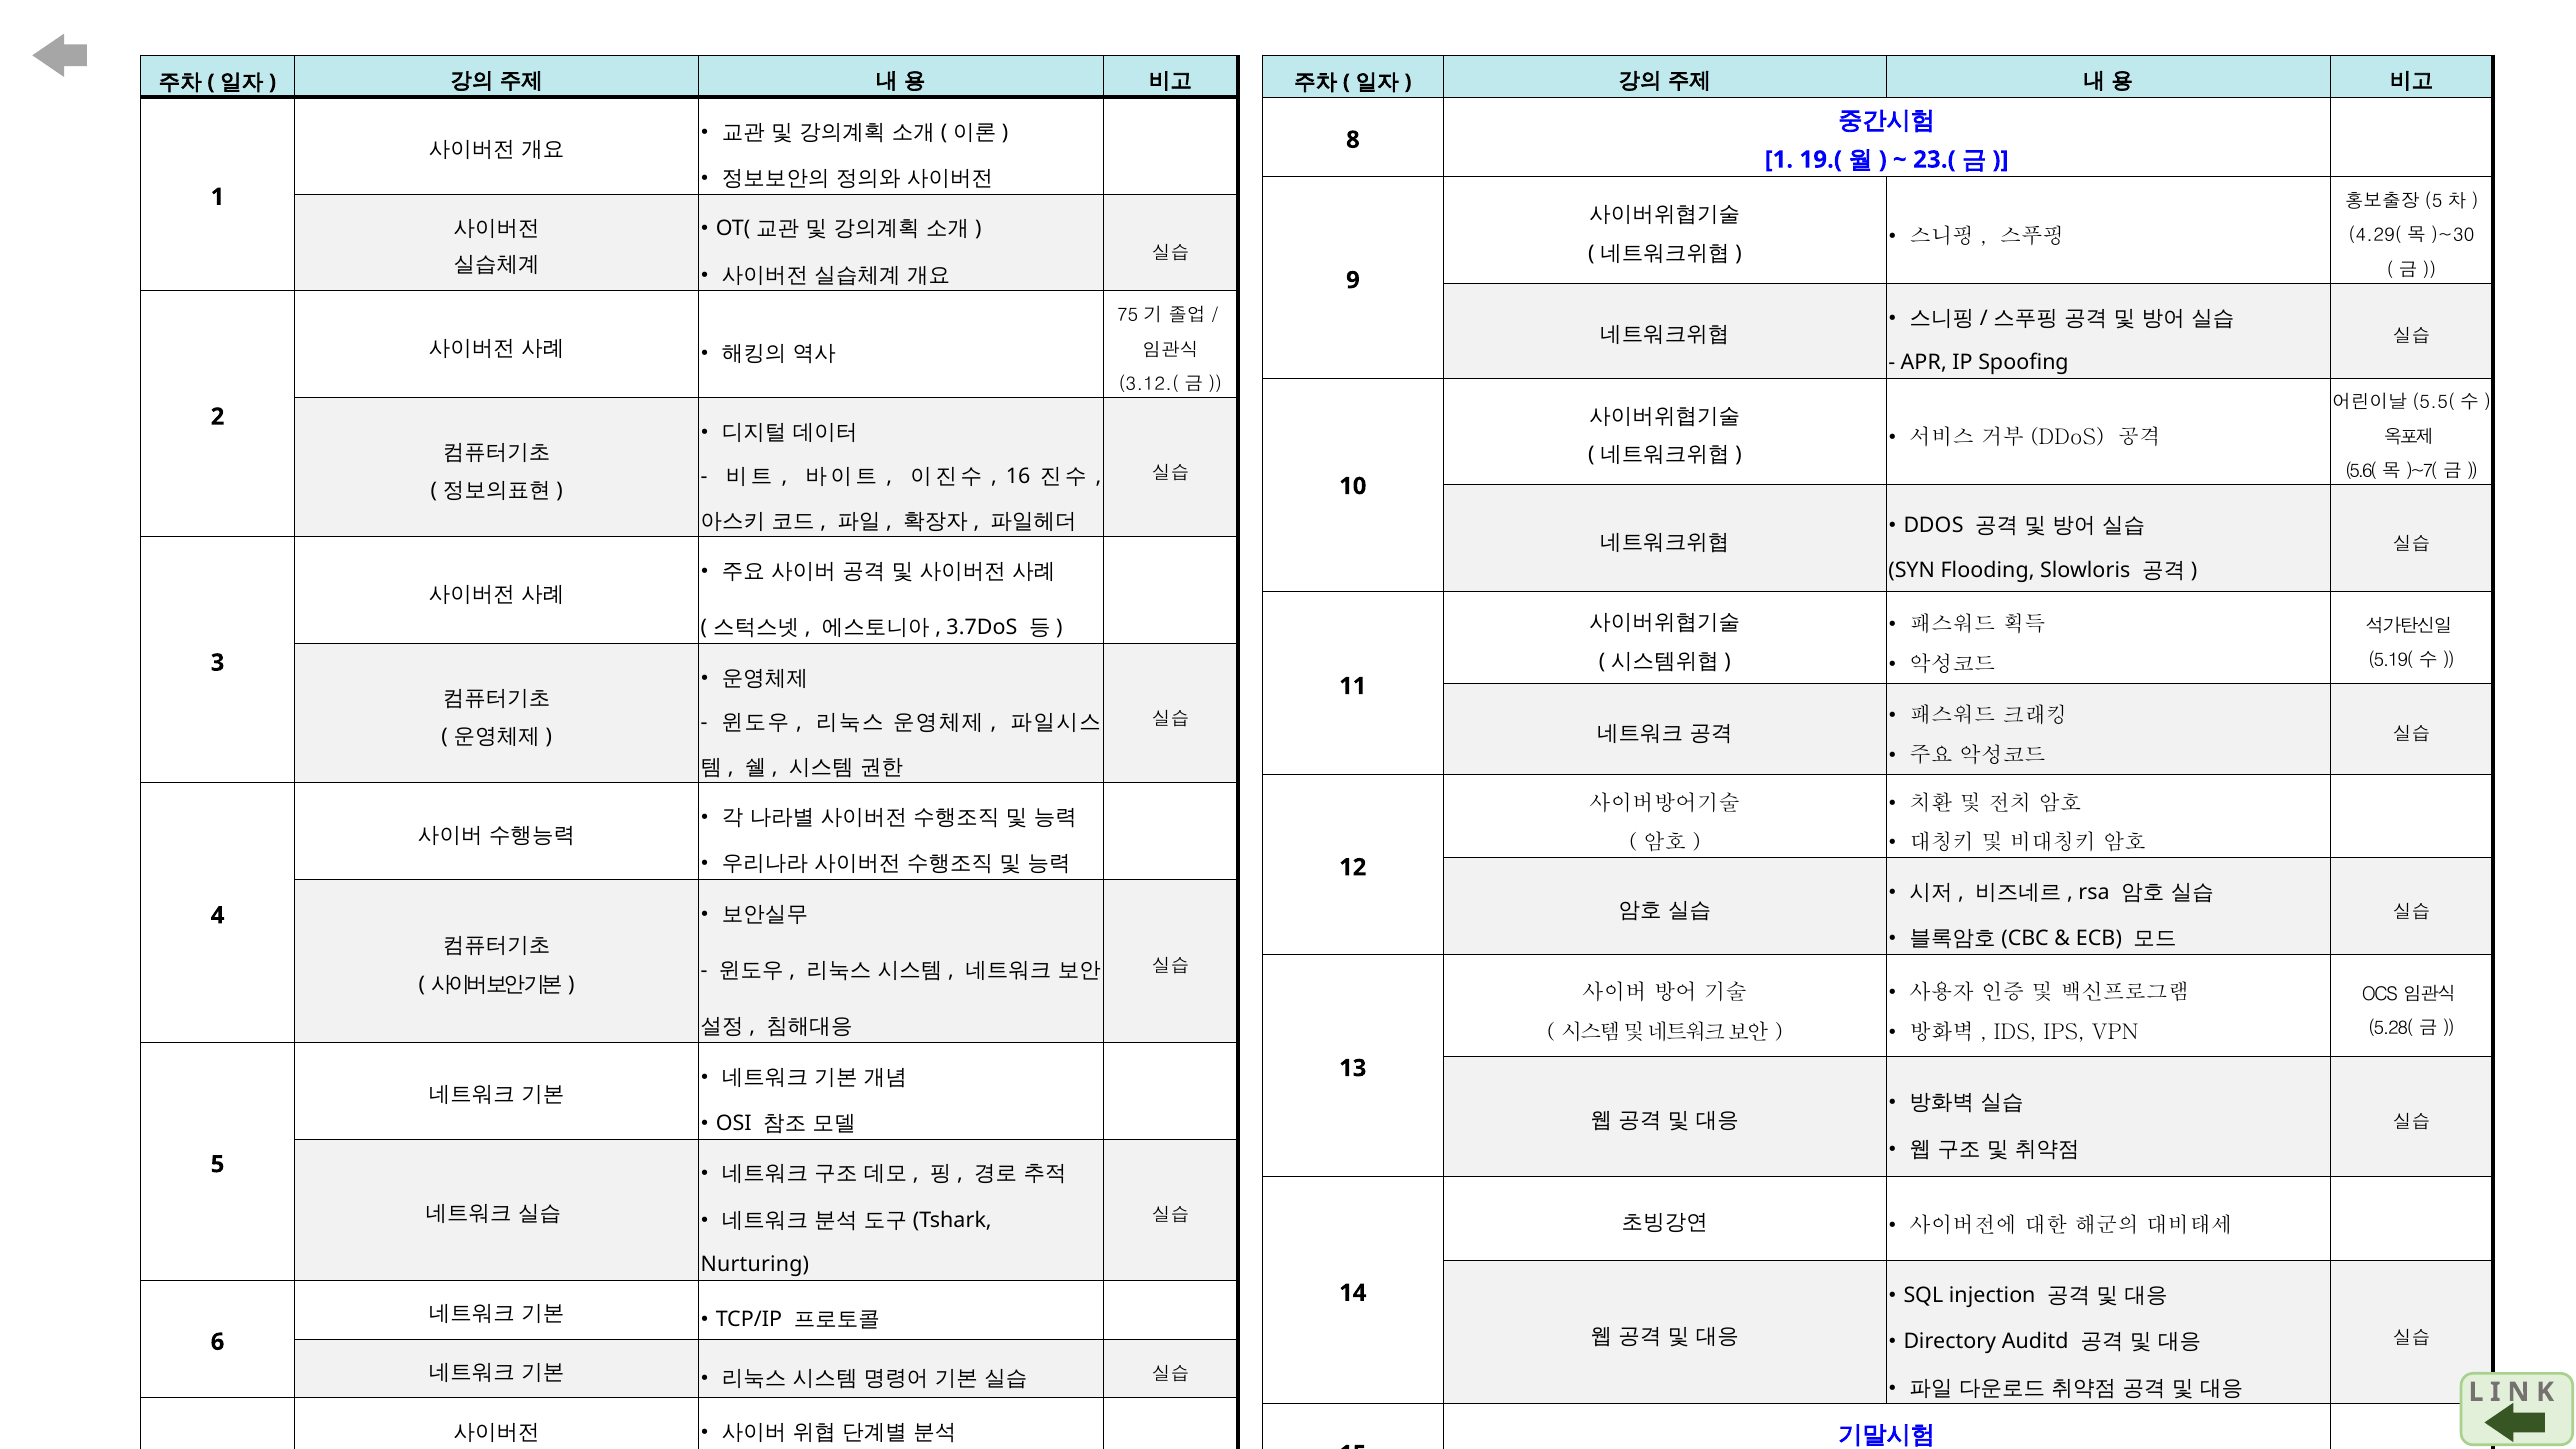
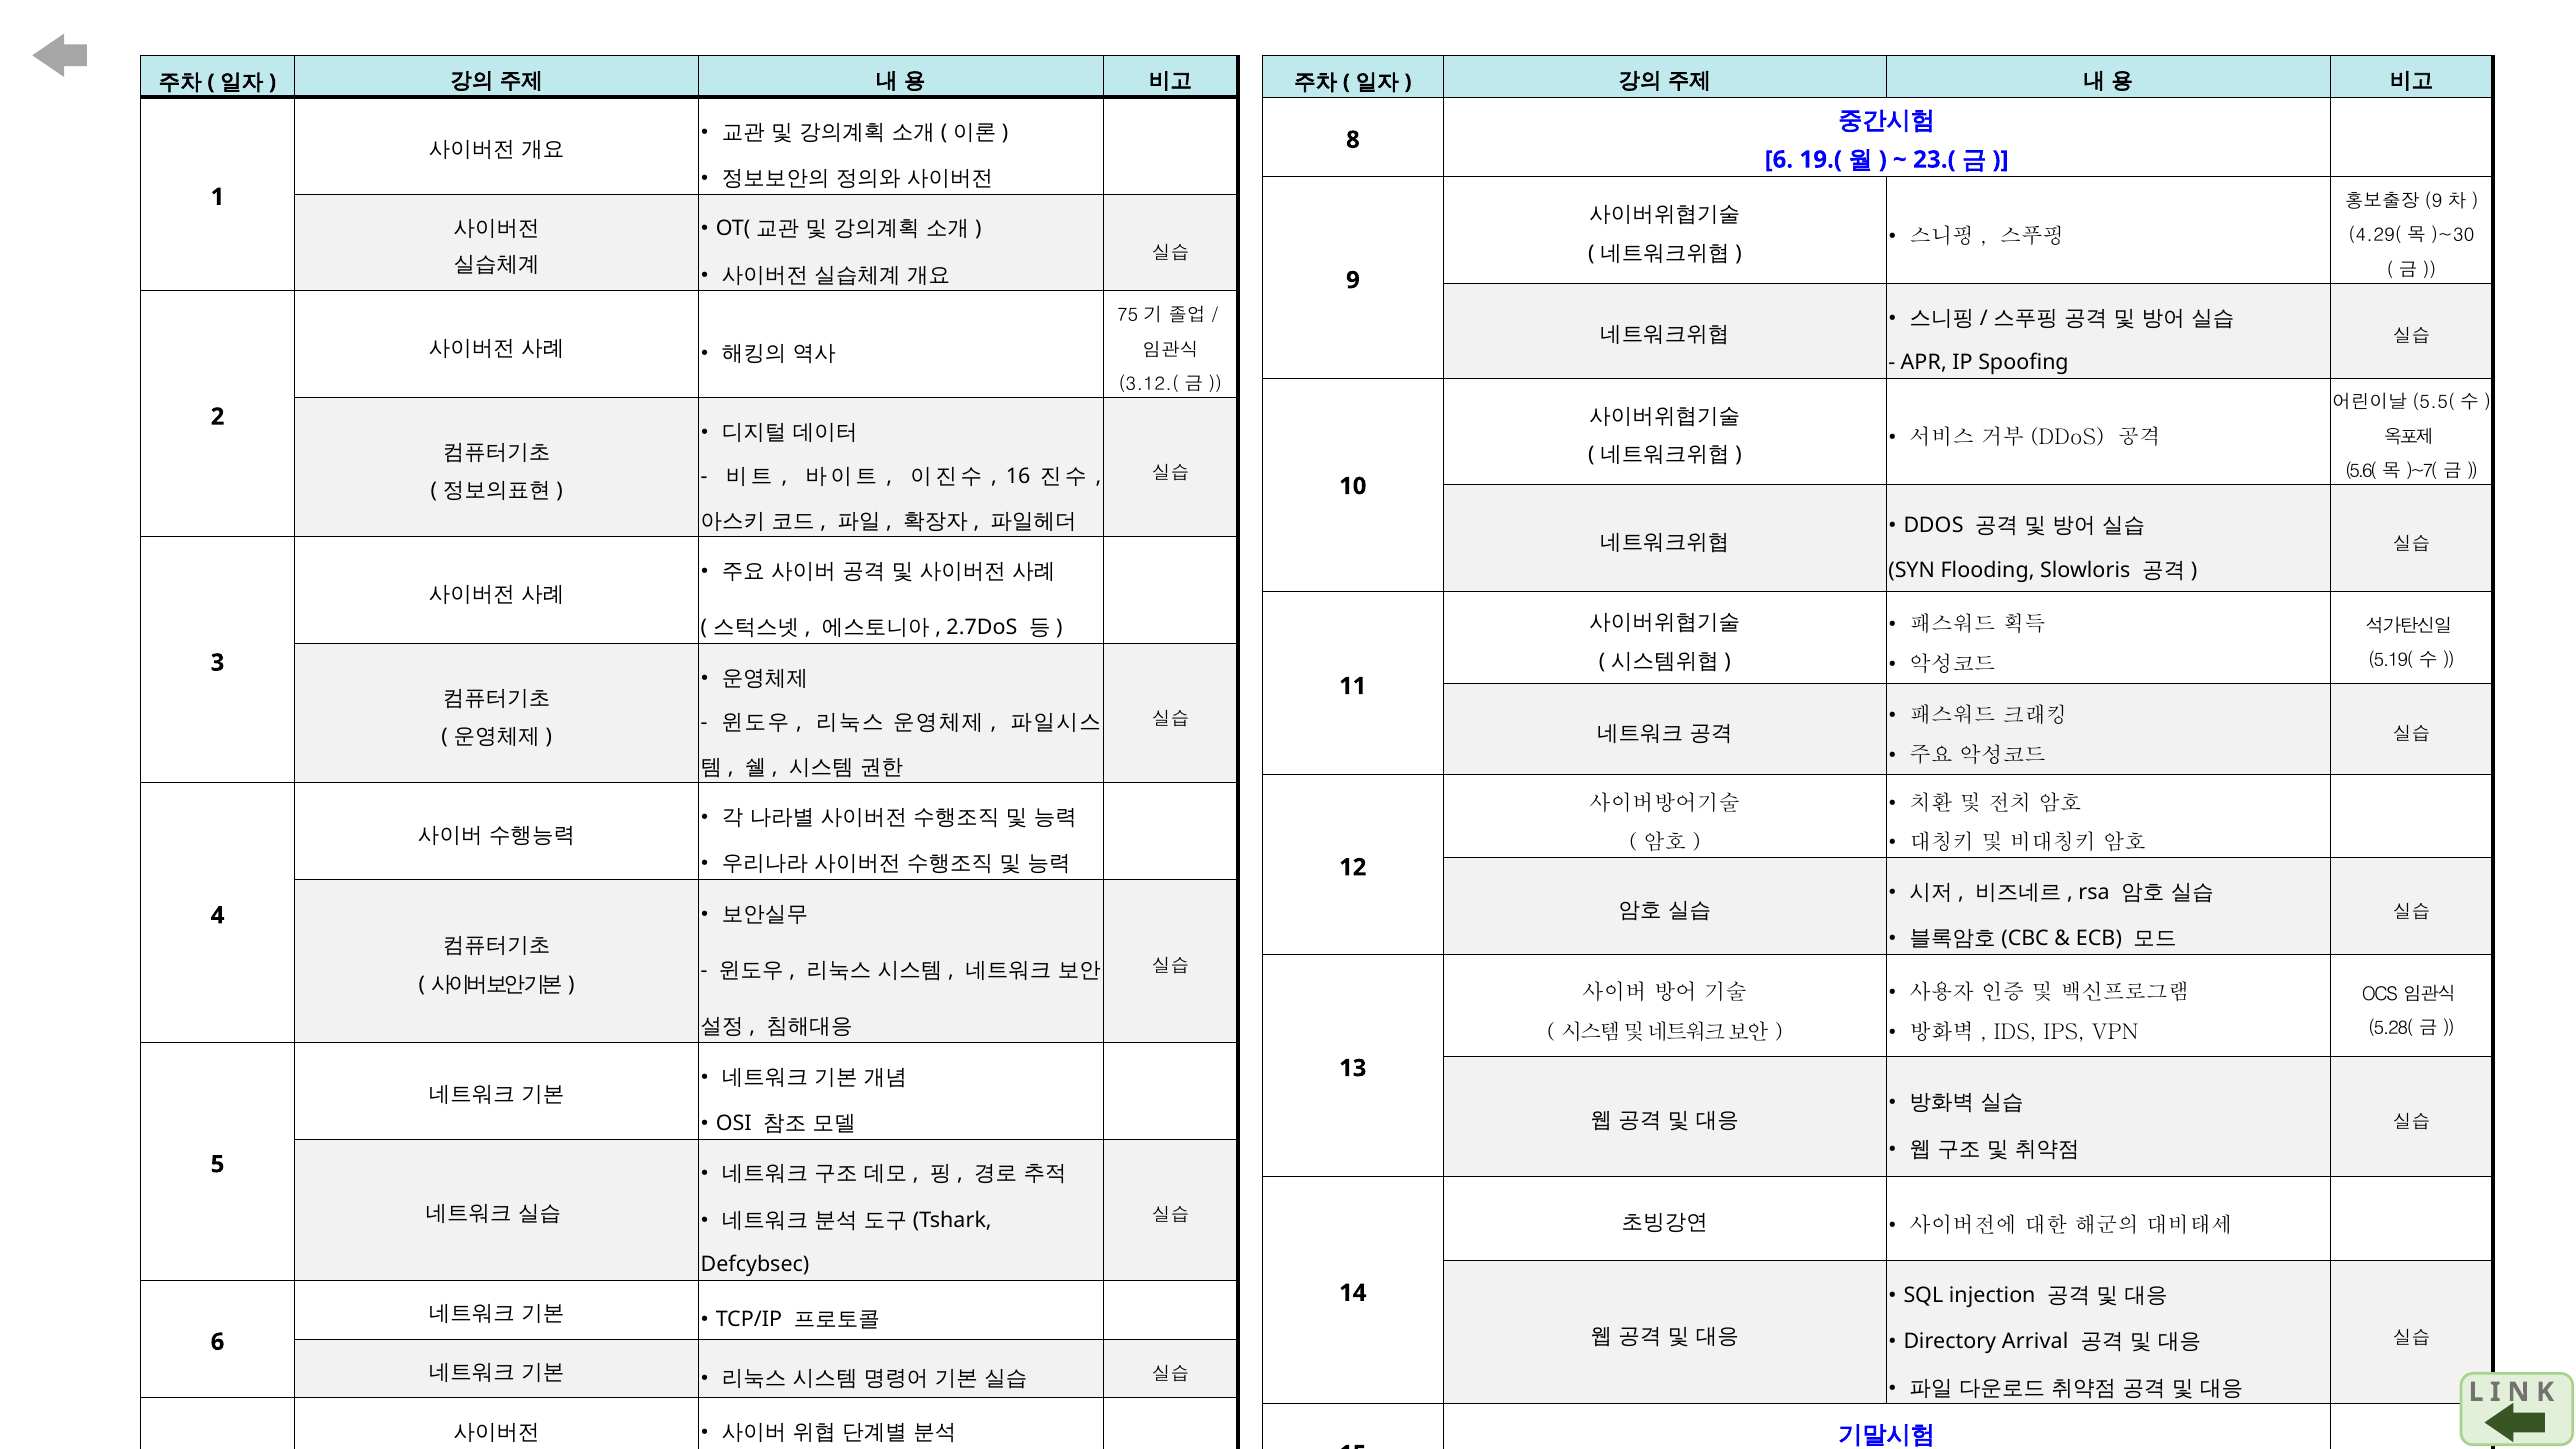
1: 1 -> 6 (1779, 160)
5: 5 -> 9 (2434, 201)
3.7DoS: 3.7DoS -> 2.7DoS (982, 628)
Nurturing: Nurturing -> Defcybsec (755, 1265)
Auditd: Auditd -> Arrival (2035, 1342)
